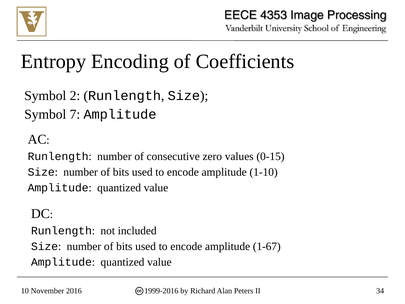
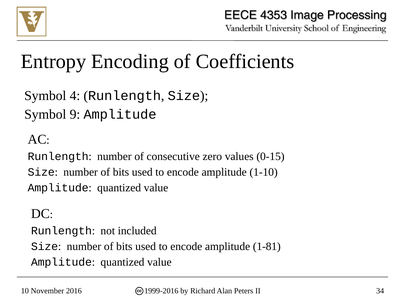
2: 2 -> 4 (75, 95)
7: 7 -> 9 (75, 114)
1-67: 1-67 -> 1-81 (267, 246)
